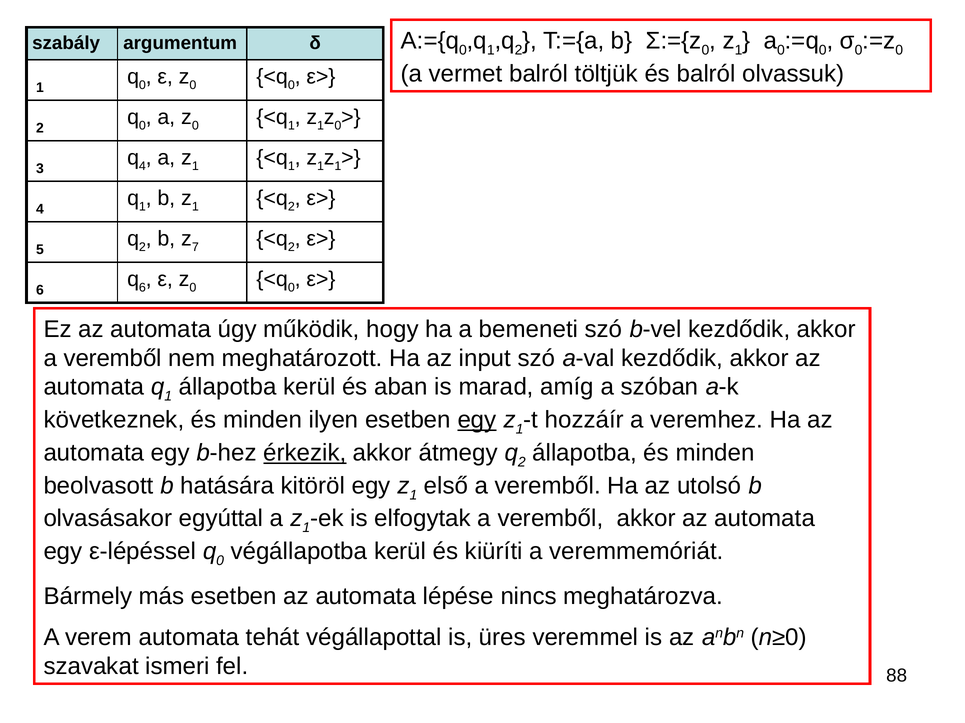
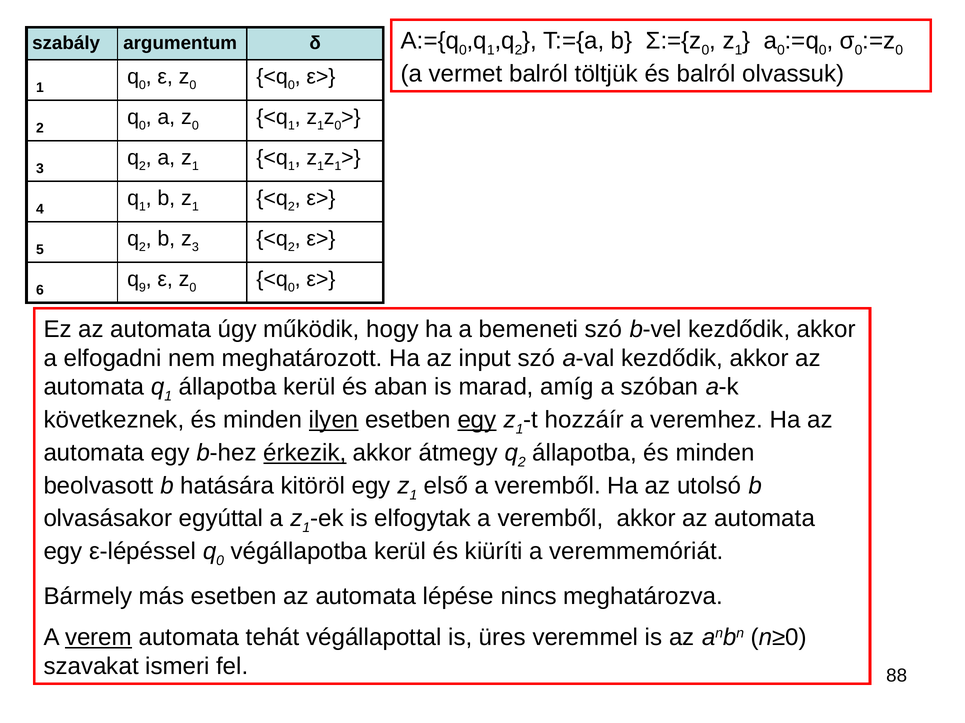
4: 4 -> 2 (142, 166)
7: 7 -> 3 (195, 247)
6: 6 -> 9 (142, 288)
veremből: veremből -> elfogadni (113, 358)
ilyen underline: none -> present (334, 420)
verem underline: none -> present (99, 638)
